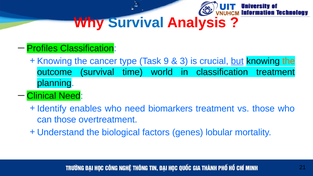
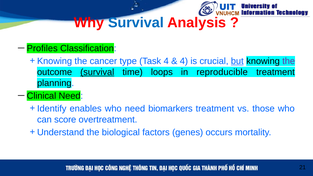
Task 9: 9 -> 4 (166, 61)
3: 3 -> 4 (184, 61)
the colour: orange -> purple (289, 61)
survival underline: none -> present (97, 72)
world: world -> loops (162, 72)
in classification: classification -> reproducible (222, 72)
can those: those -> score (65, 120)
lobular: lobular -> occurs (219, 132)
